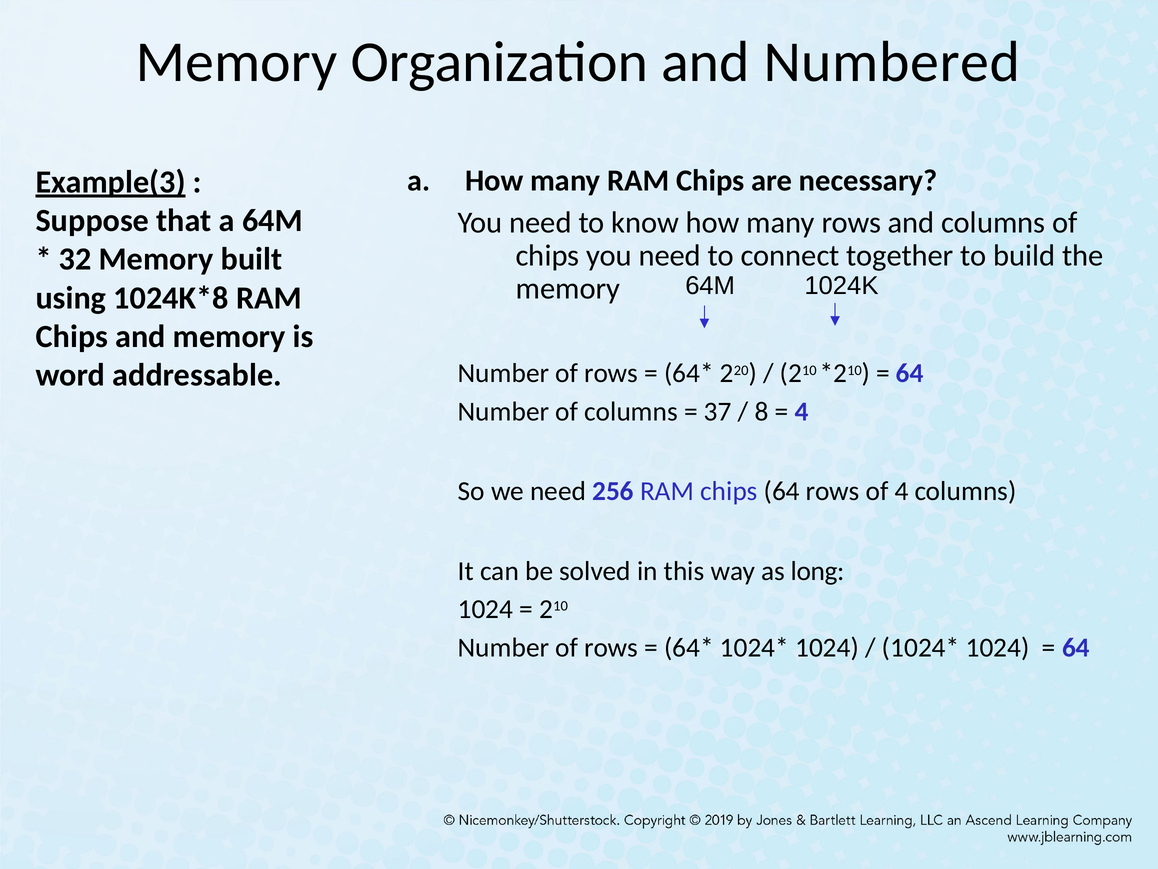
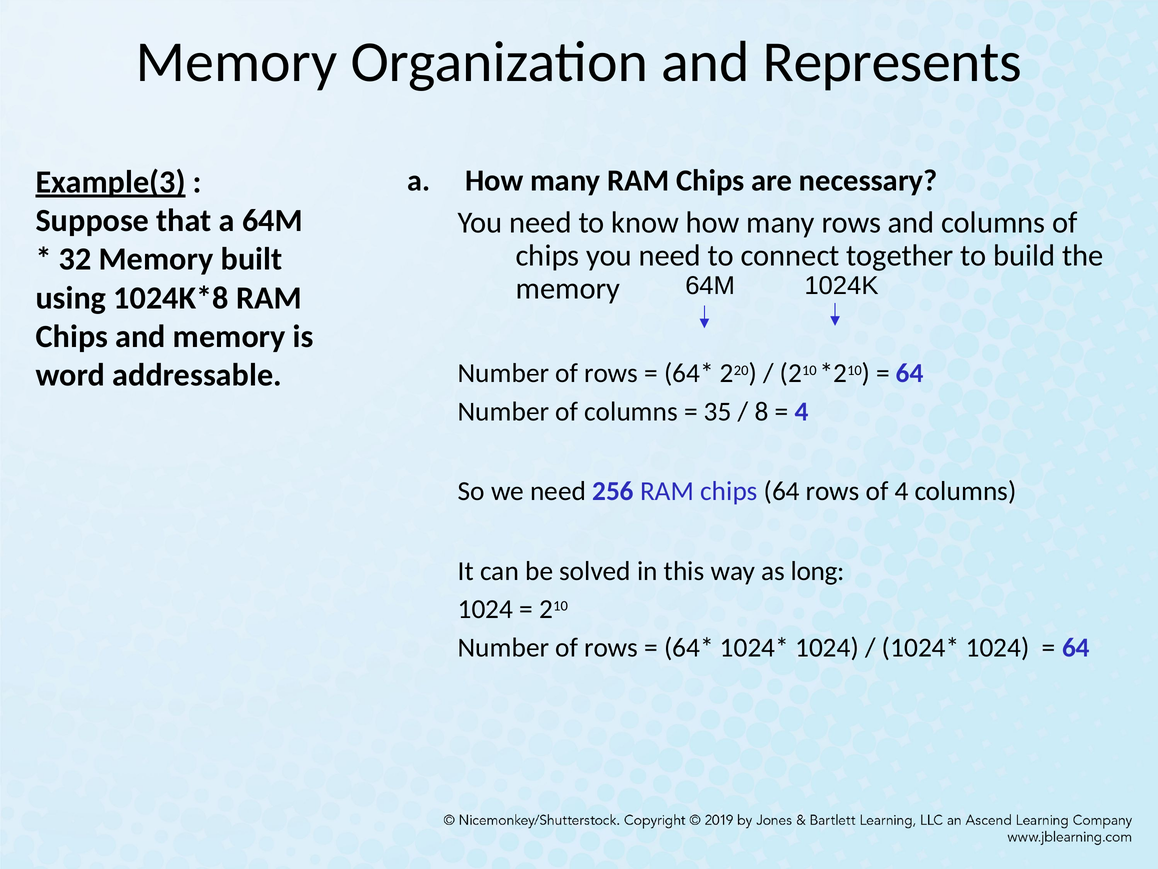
Numbered: Numbered -> Represents (892, 62)
37: 37 -> 35 (718, 411)
